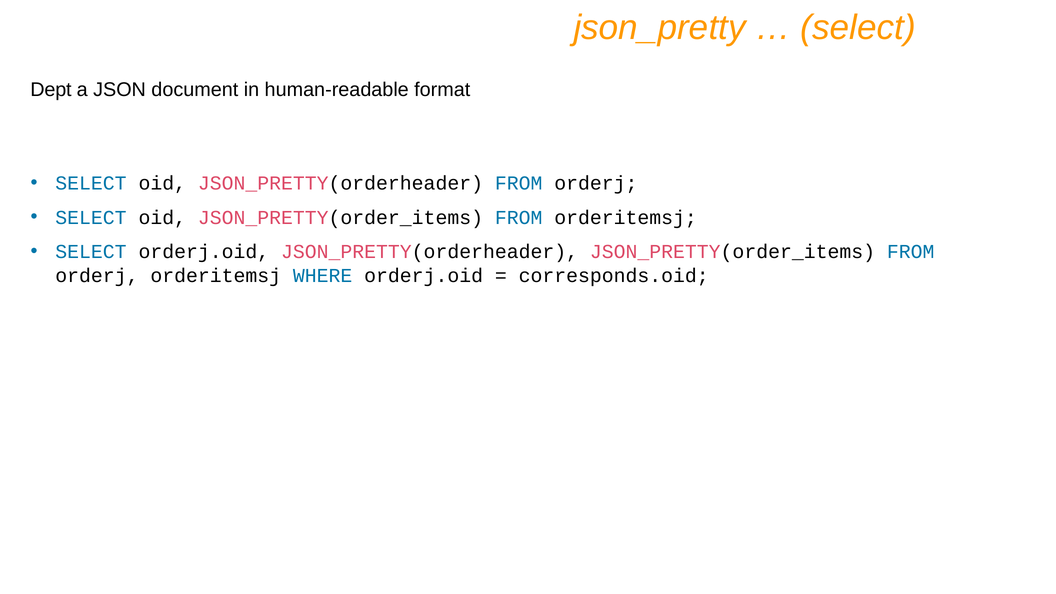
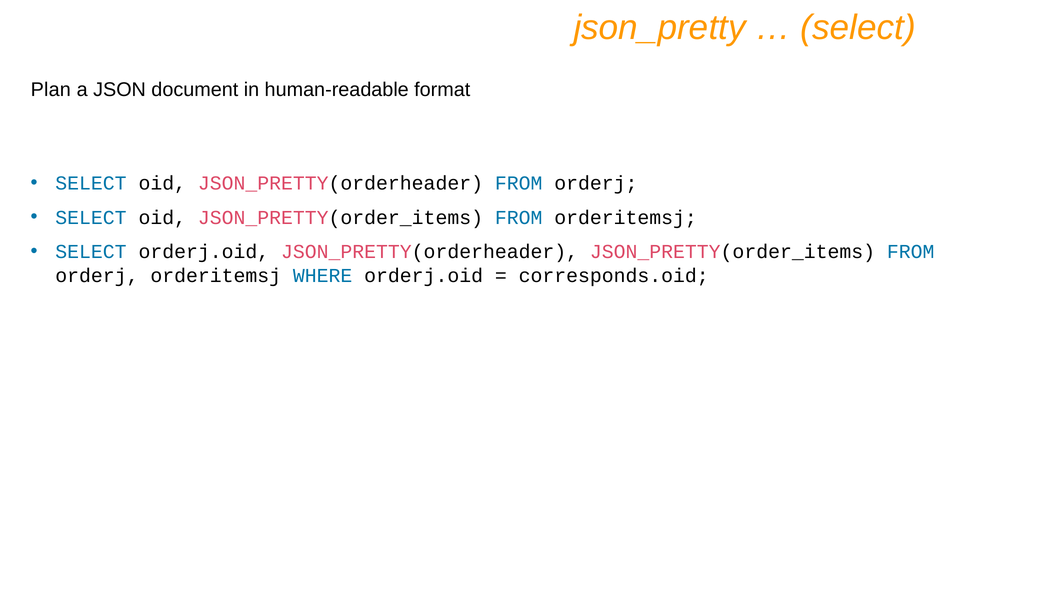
Dept: Dept -> Plan (51, 90)
